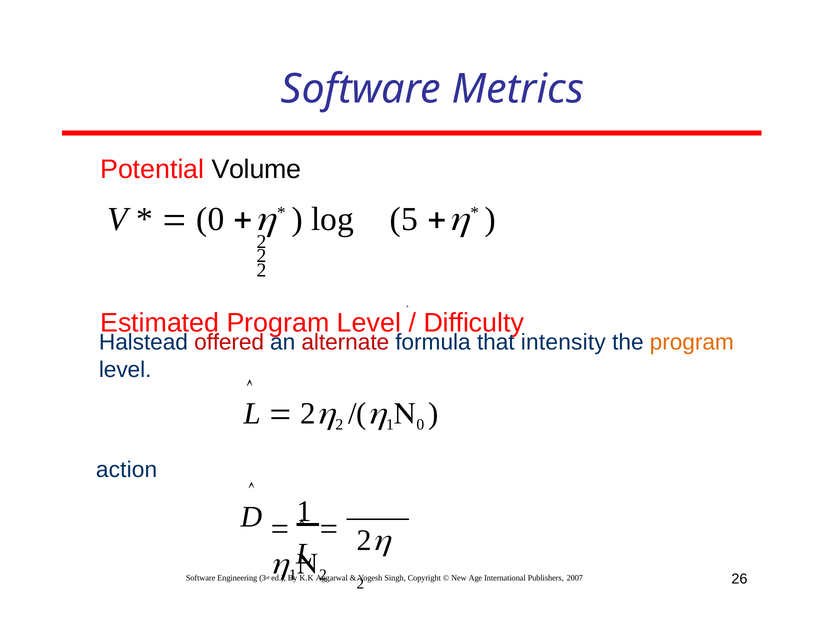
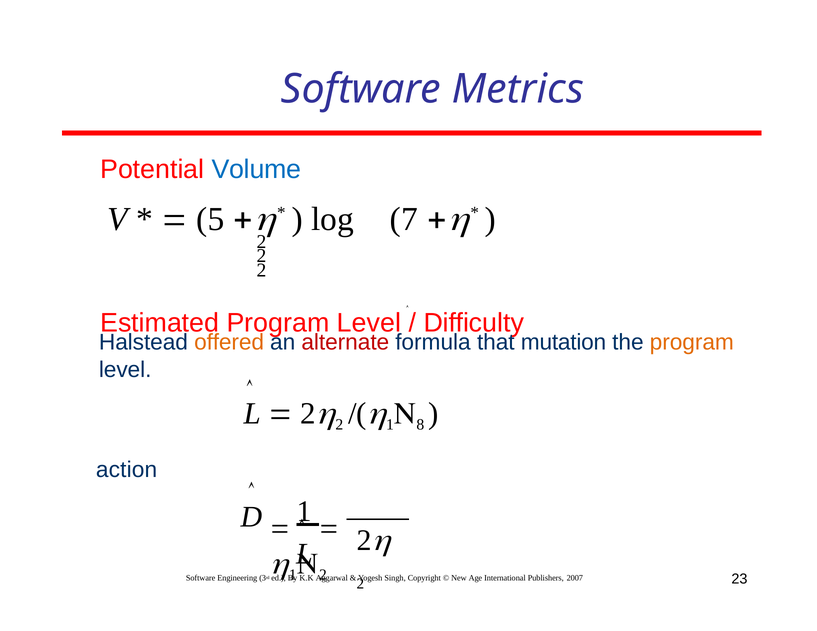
Volume colour: black -> blue (256, 170)
0: 0 -> 5 (210, 219)
5: 5 -> 7 (404, 219)
offered colour: red -> orange (229, 343)
intensity: intensity -> mutation (564, 343)
0: 0 -> 8 (420, 425)
26: 26 -> 23 (739, 579)
